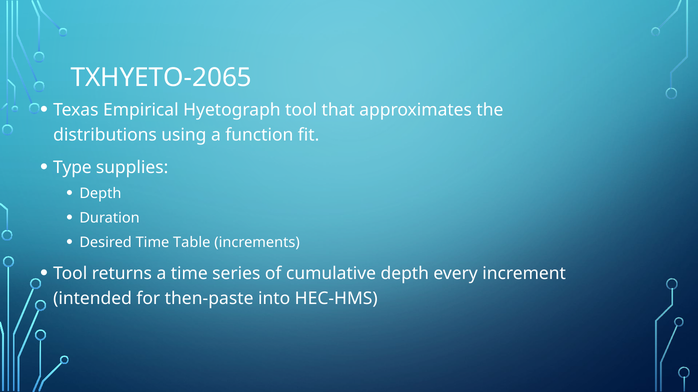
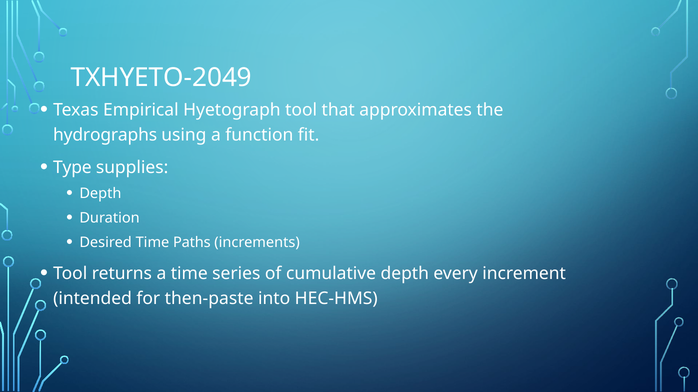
TXHYETO-2065: TXHYETO-2065 -> TXHYETO-2049 (161, 78)
distributions: distributions -> hydrographs (105, 135)
Table: Table -> Paths (192, 243)
